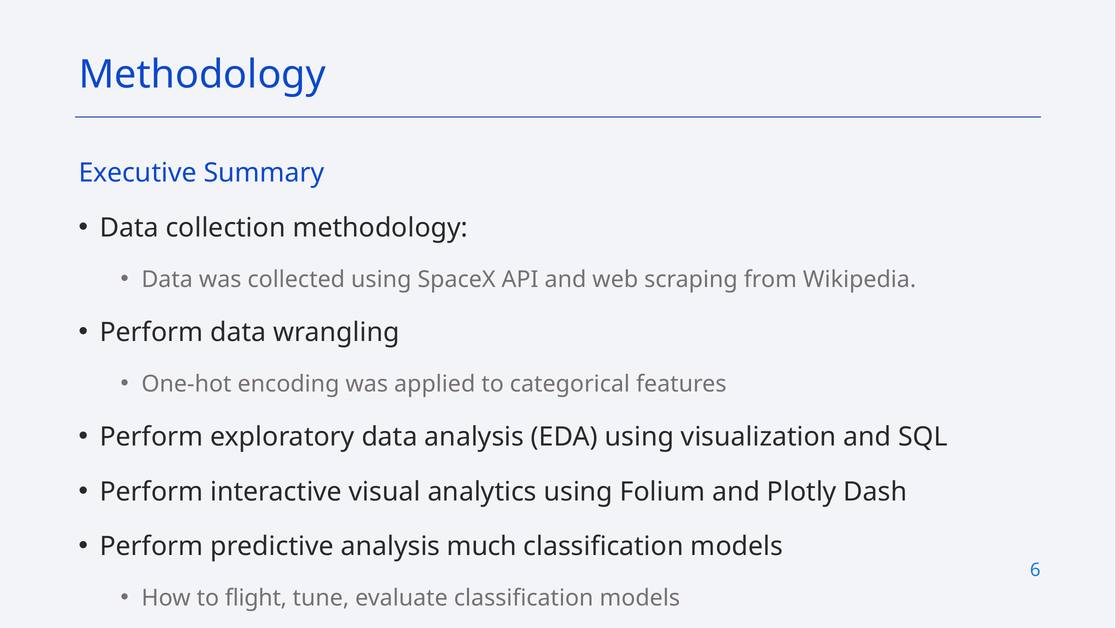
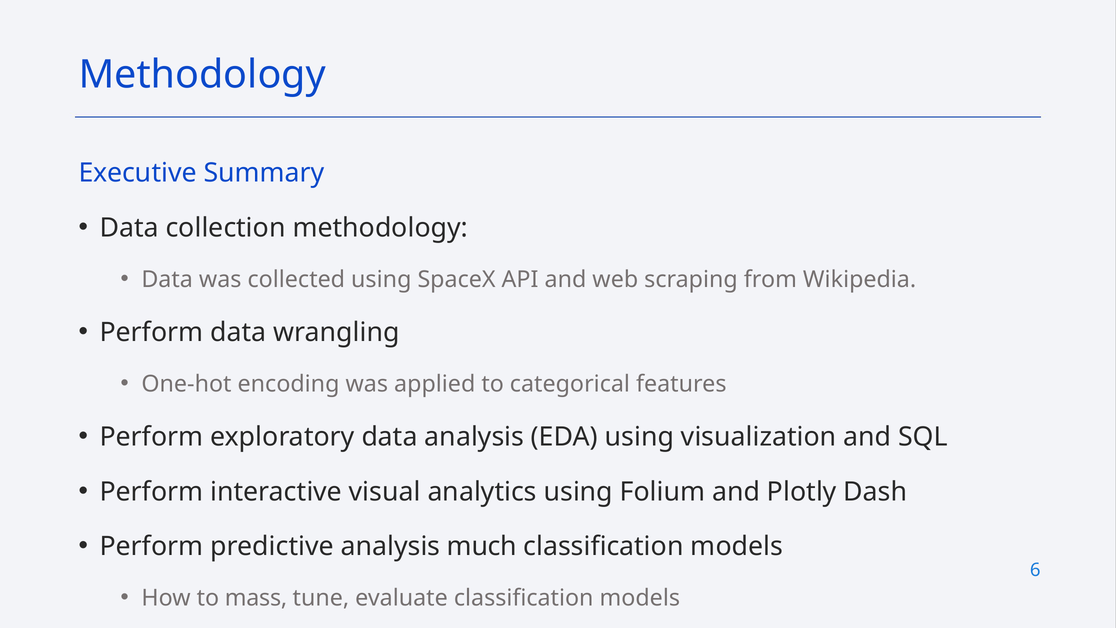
flight: flight -> mass (256, 598)
